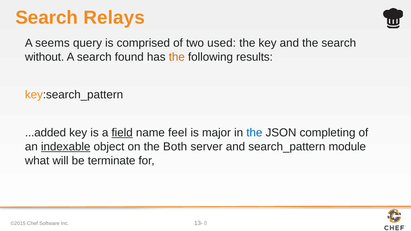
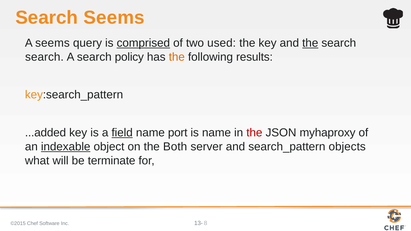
Search Relays: Relays -> Seems (114, 18)
comprised underline: none -> present (143, 43)
the underline: none -> present (310, 43)
without: without -> search (44, 57)
found: found -> policy (129, 57)
feel: feel -> port (178, 133)
is major: major -> name (216, 133)
the colour: blue -> red (254, 133)
completing: completing -> myhaproxy (328, 133)
module: module -> objects (347, 147)
